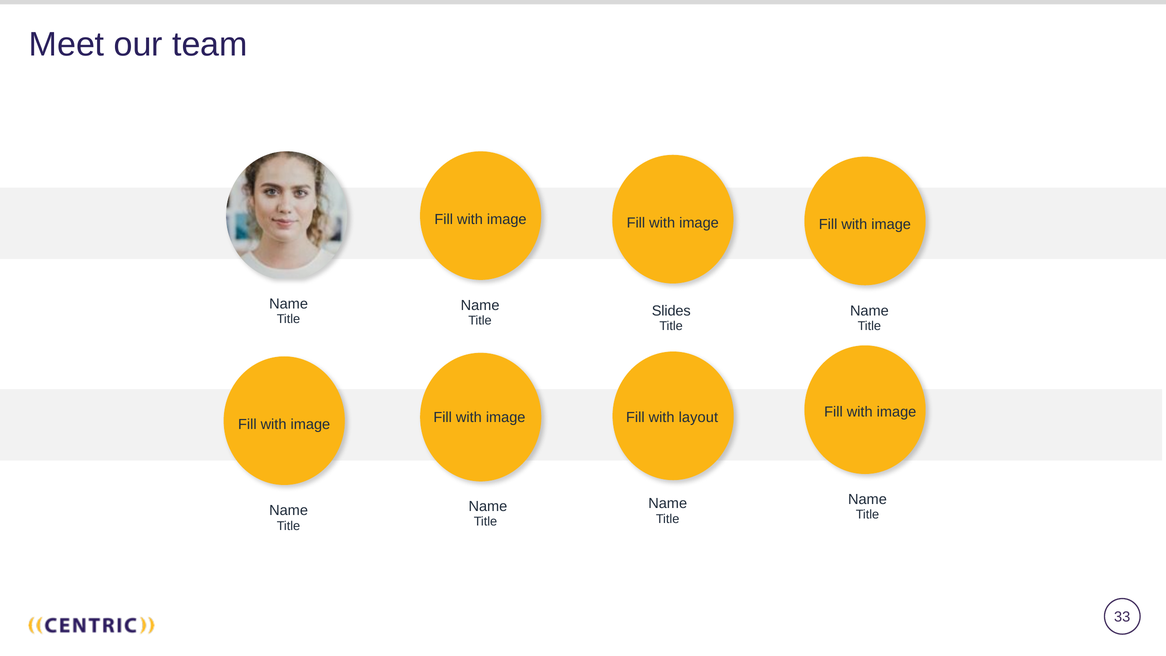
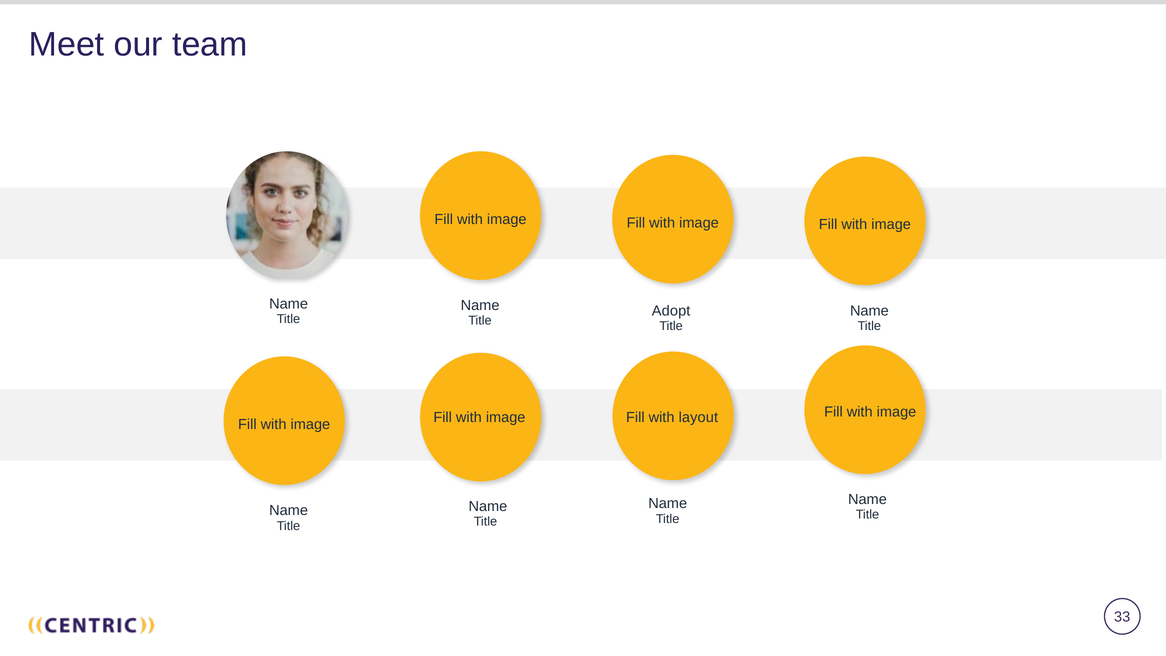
Slides: Slides -> Adopt (671, 311)
